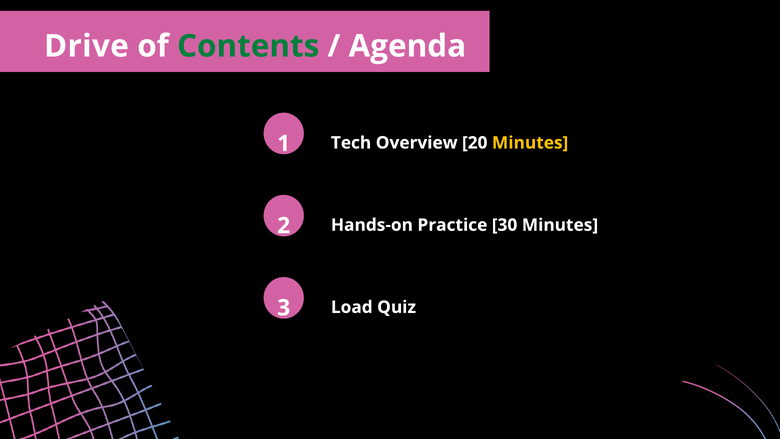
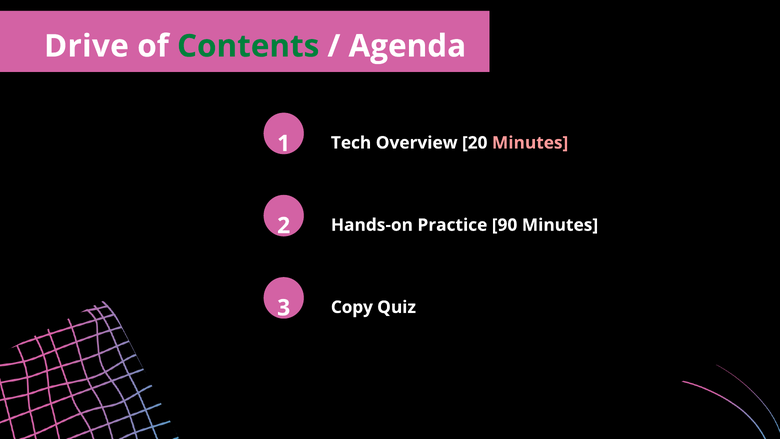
Minutes colour: yellow -> pink (530, 143)
30: 30 -> 90 (505, 225)
Load: Load -> Copy (352, 307)
